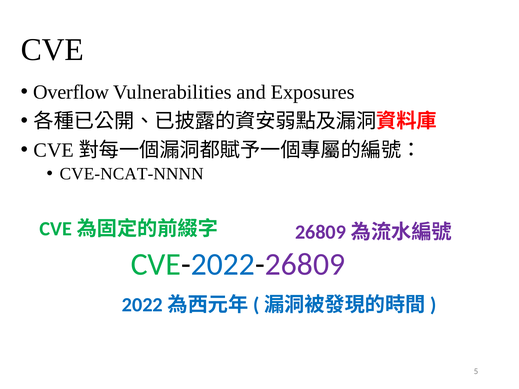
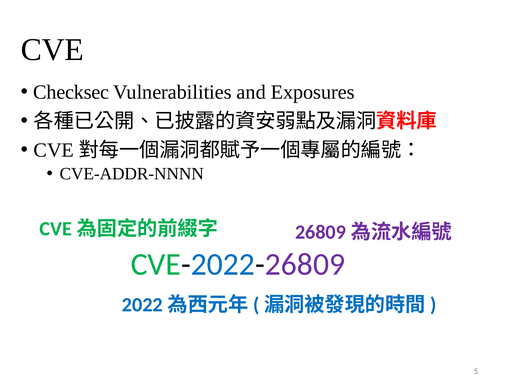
Overflow: Overflow -> Checksec (71, 92)
CVE-NCAT-NNNN: CVE-NCAT-NNNN -> CVE-ADDR-NNNN (132, 174)
